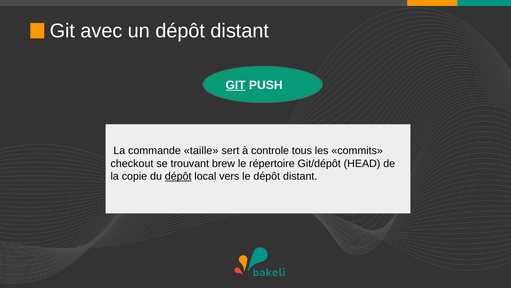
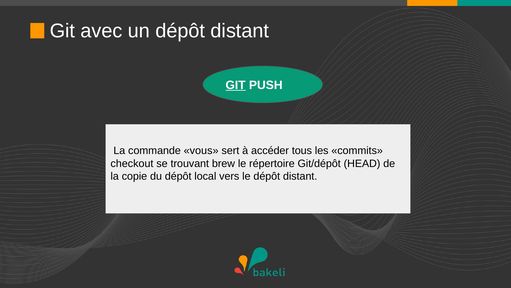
taille: taille -> vous (201, 150)
controle: controle -> accéder (270, 150)
dépôt underline: present -> none (178, 176)
